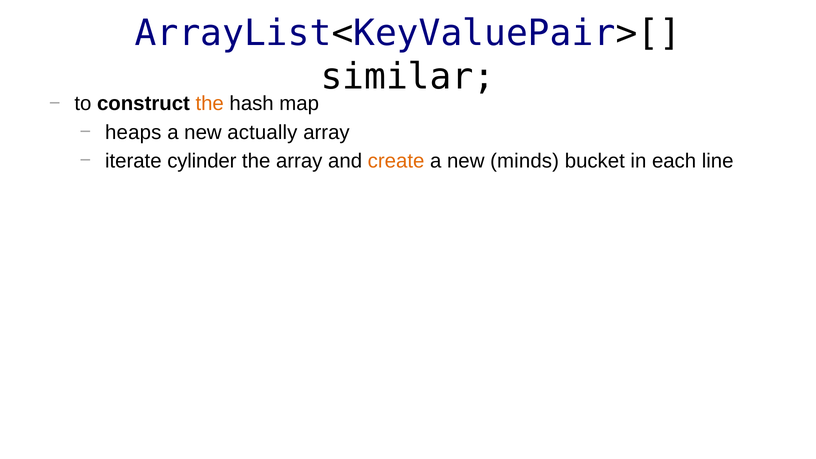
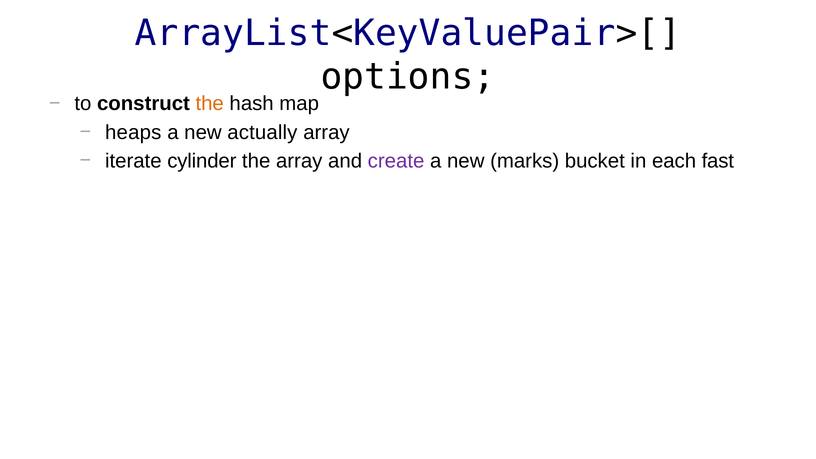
similar: similar -> options (408, 77)
create colour: orange -> purple (396, 161)
minds: minds -> marks (525, 161)
line: line -> fast (718, 161)
